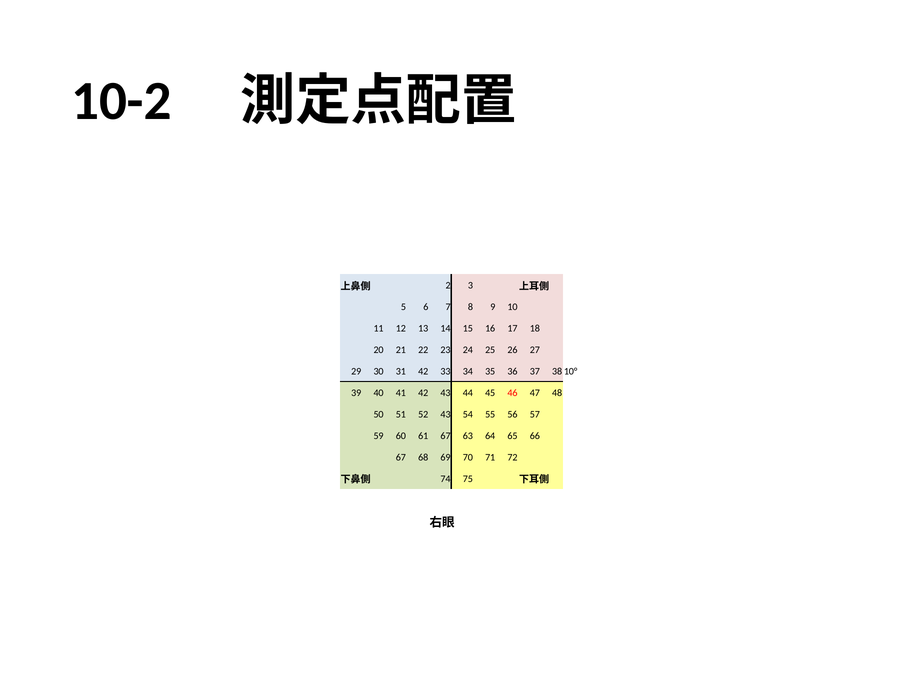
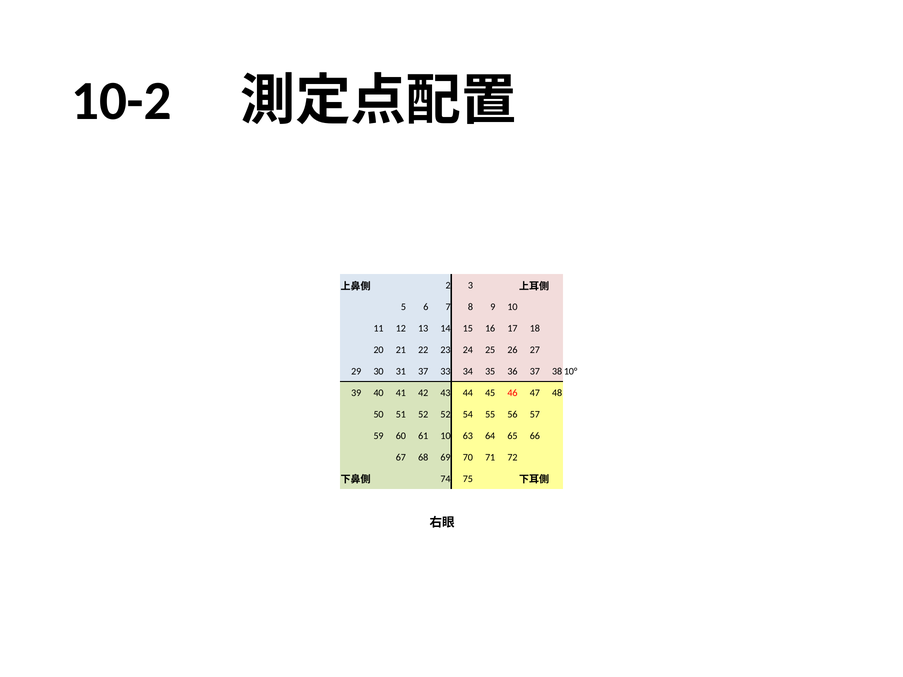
31 42: 42 -> 37 (423, 372)
52 43: 43 -> 52 (446, 414)
61 67: 67 -> 10 (446, 436)
